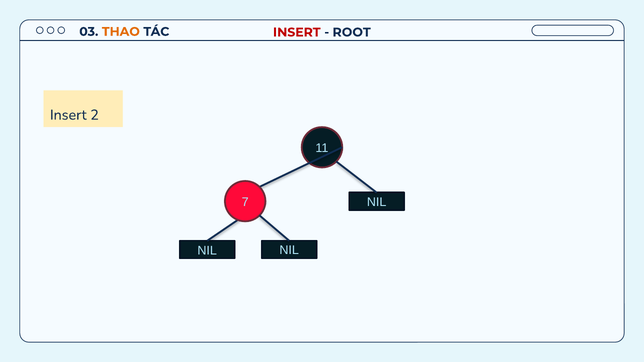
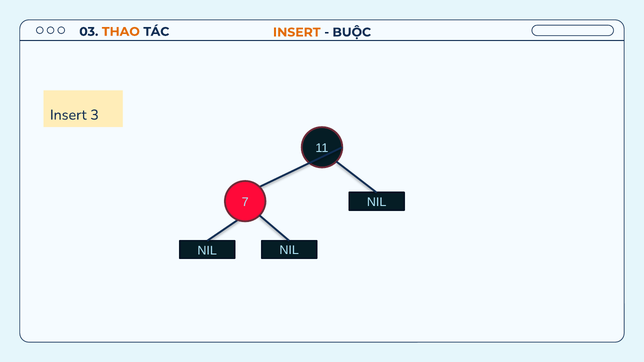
INSERT colour: red -> orange (297, 32)
ROOT: ROOT -> BUỘC (352, 32)
2: 2 -> 3 (95, 115)
